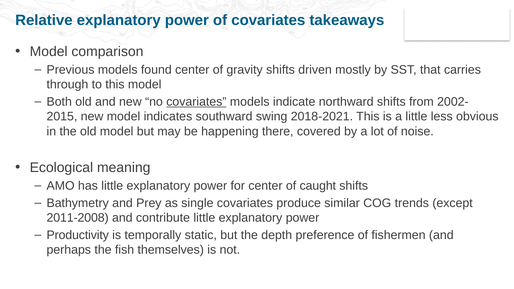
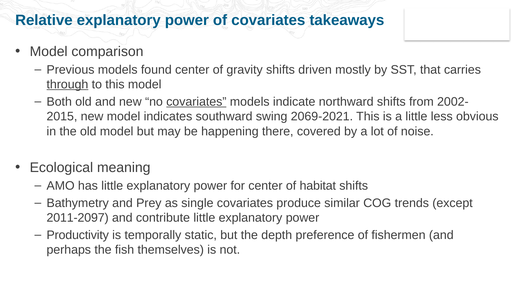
through underline: none -> present (67, 85)
2018-2021: 2018-2021 -> 2069-2021 (322, 117)
caught: caught -> habitat (318, 186)
2011-2008: 2011-2008 -> 2011-2097 (78, 218)
